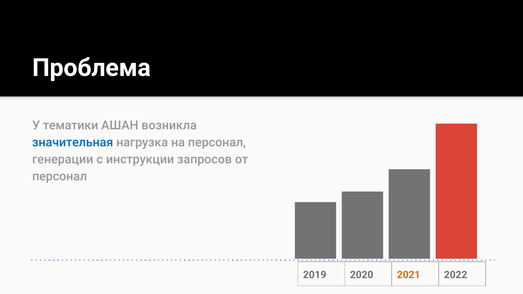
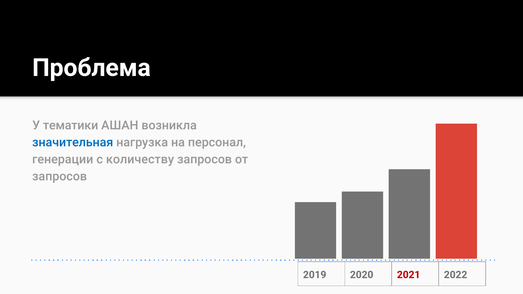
инструкции: инструкции -> количеству (140, 160)
персонал: персонал -> запросов (60, 177)
2021 colour: orange -> red (409, 275)
